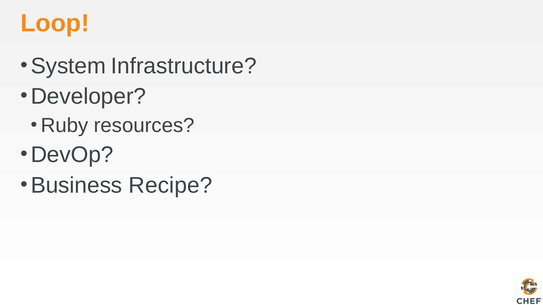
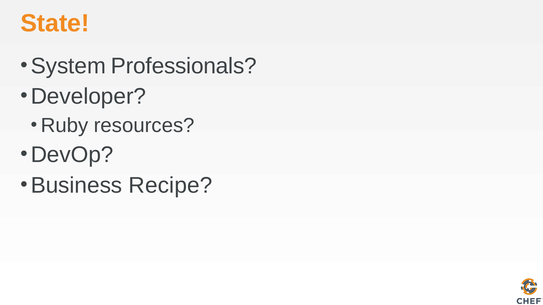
Loop: Loop -> State (55, 23)
Infrastructure: Infrastructure -> Professionals (184, 66)
